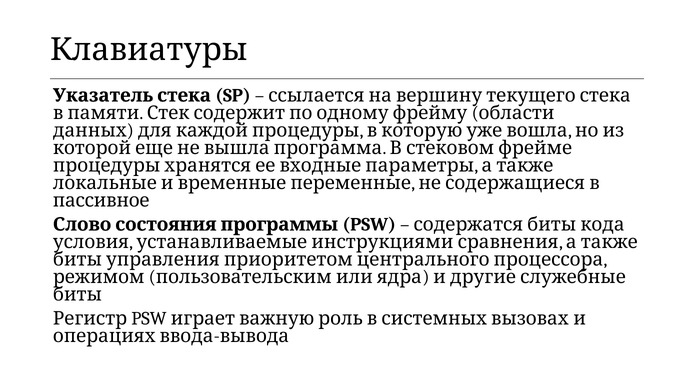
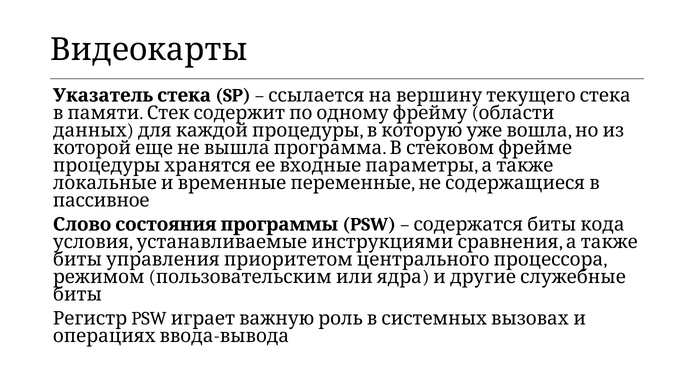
Клавиатуры: Клавиатуры -> Видеокарты (149, 50)
